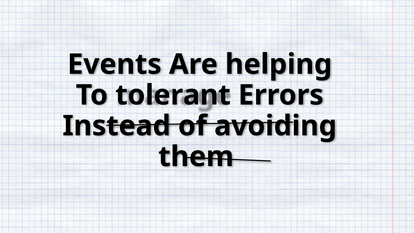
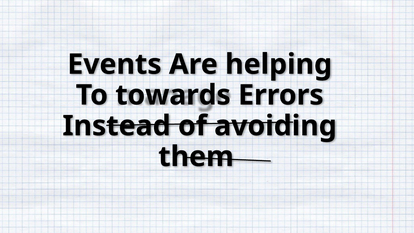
tolerant: tolerant -> towards (173, 95)
